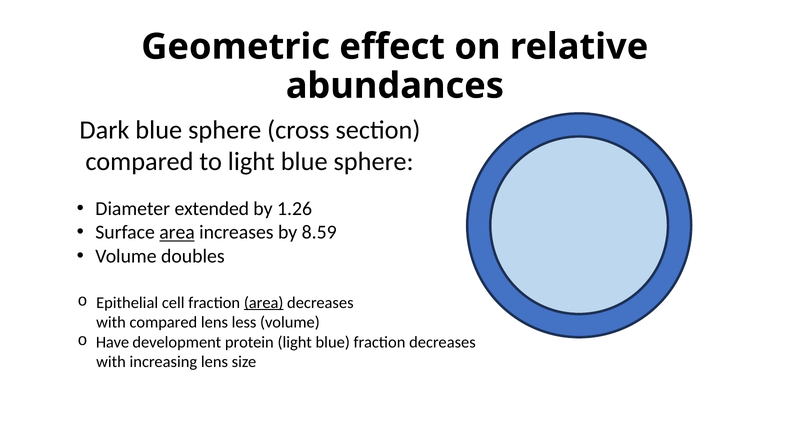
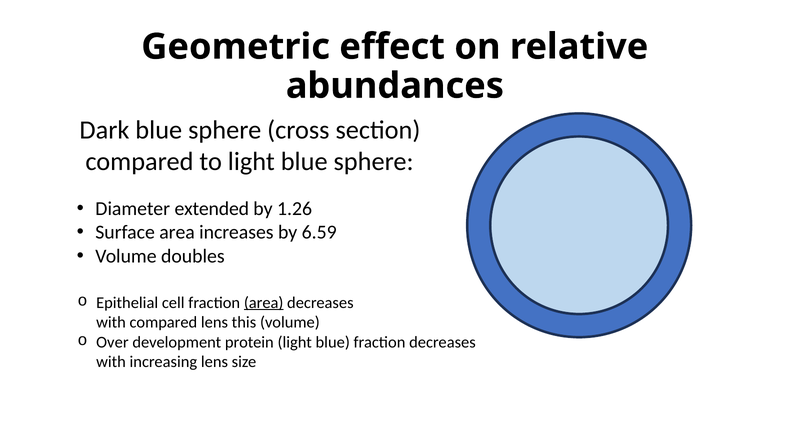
area underline: present -> none (177, 233)
8.59: 8.59 -> 6.59 (319, 233)
less: less -> this (244, 323)
Have: Have -> Over (112, 342)
